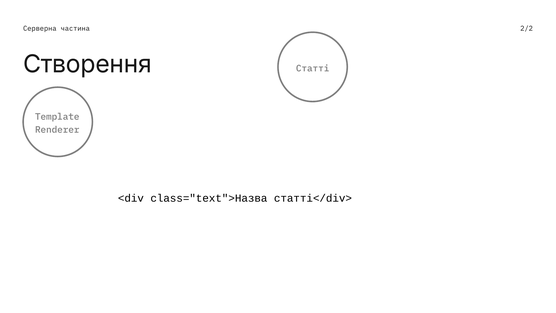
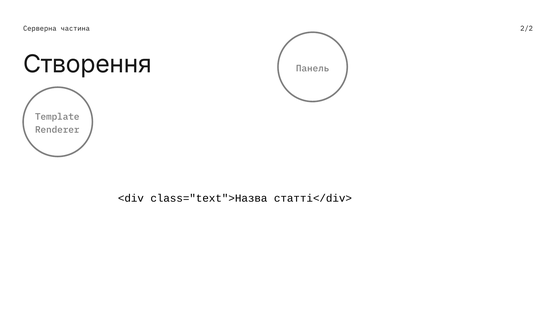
Статті: Статті -> Панель (313, 68)
